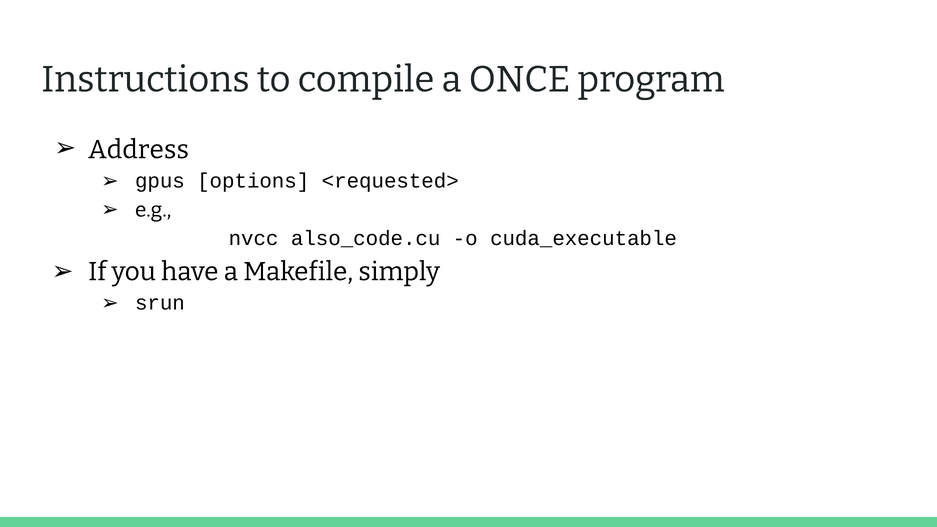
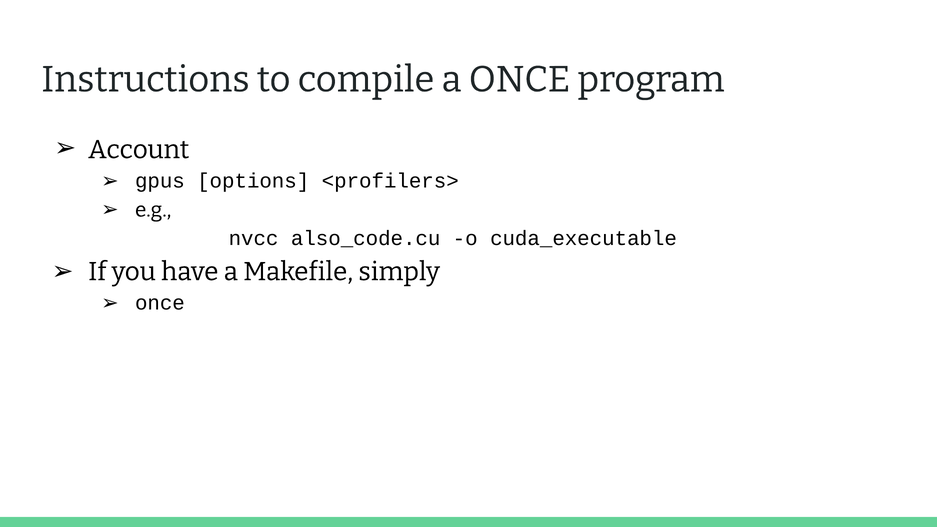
Address: Address -> Account (139, 150)
<requested>: <requested> -> <profilers> (390, 181)
srun: srun -> once (160, 303)
